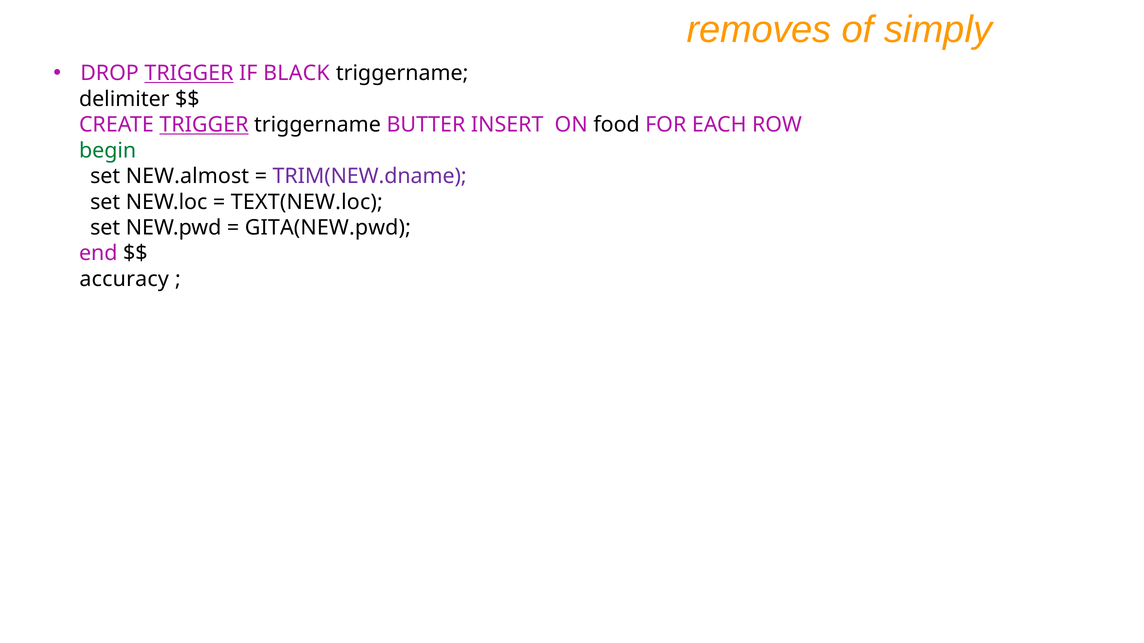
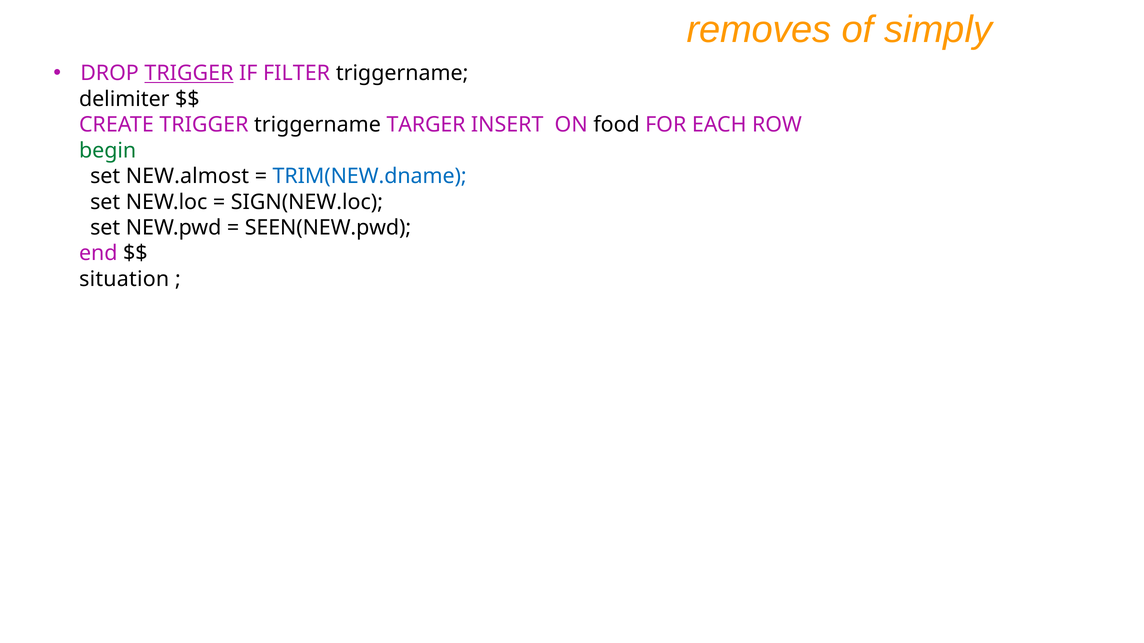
BLACK: BLACK -> FILTER (297, 73)
TRIGGER underline: present -> none (204, 125)
BUTTER: BUTTER -> TARGER (426, 125)
TRIM(NEW.dname colour: purple -> blue (370, 176)
TEXT(NEW.loc: TEXT(NEW.loc -> SIGN(NEW.loc (307, 202)
GITA(NEW.pwd: GITA(NEW.pwd -> SEEN(NEW.pwd (328, 228)
accuracy: accuracy -> situation (124, 279)
